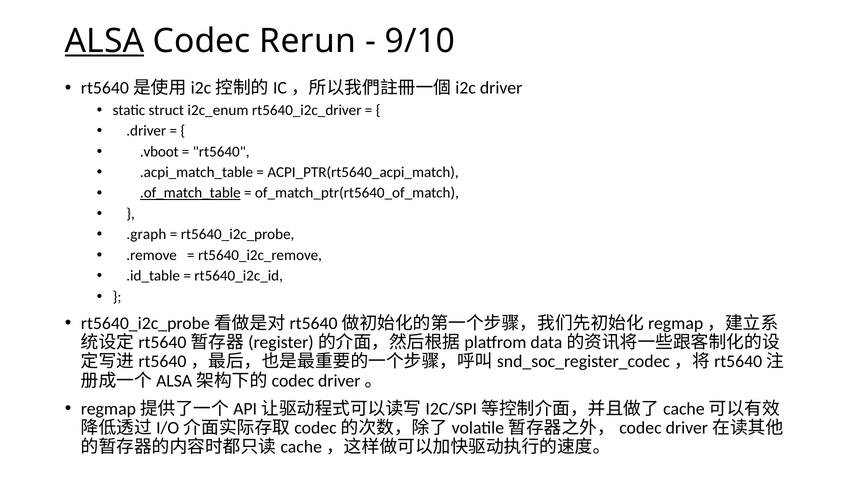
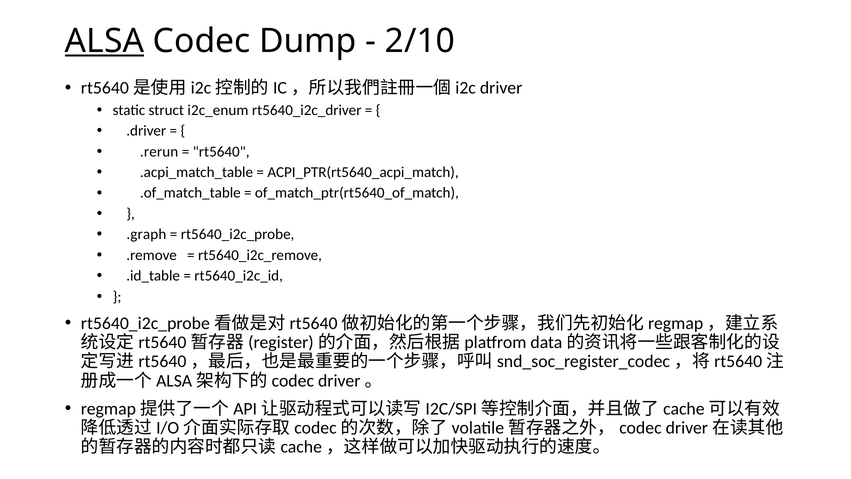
Rerun: Rerun -> Dump (308, 41)
9/10: 9/10 -> 2/10 (420, 41)
.vboot: .vboot -> .rerun (159, 151)
.of_match_table underline: present -> none (190, 193)
